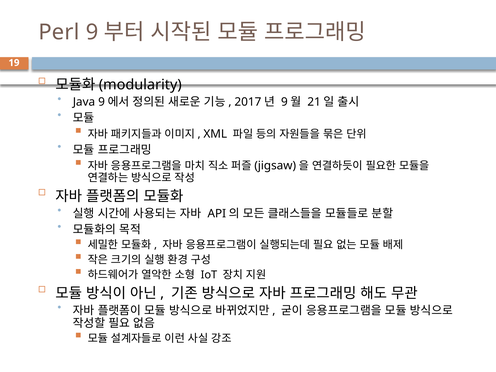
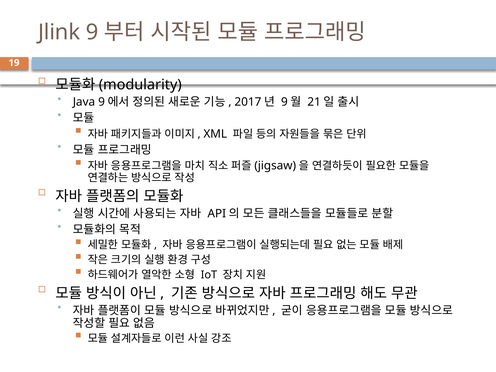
Perl: Perl -> Jlink (59, 32)
